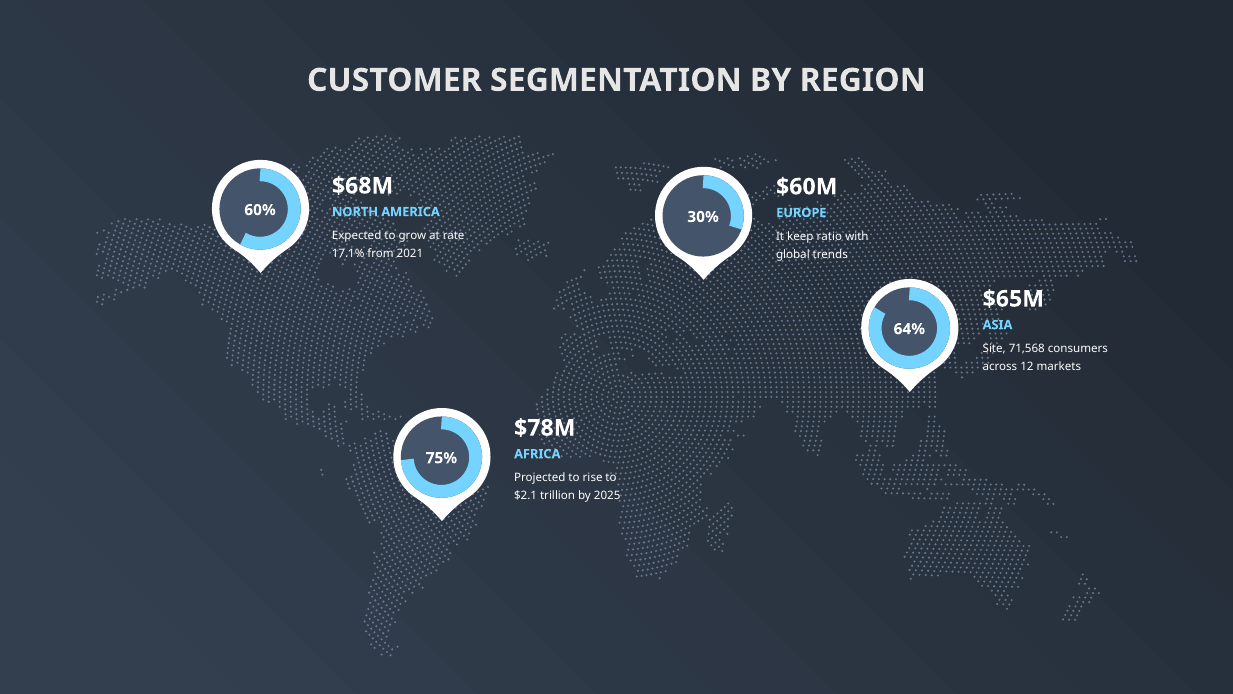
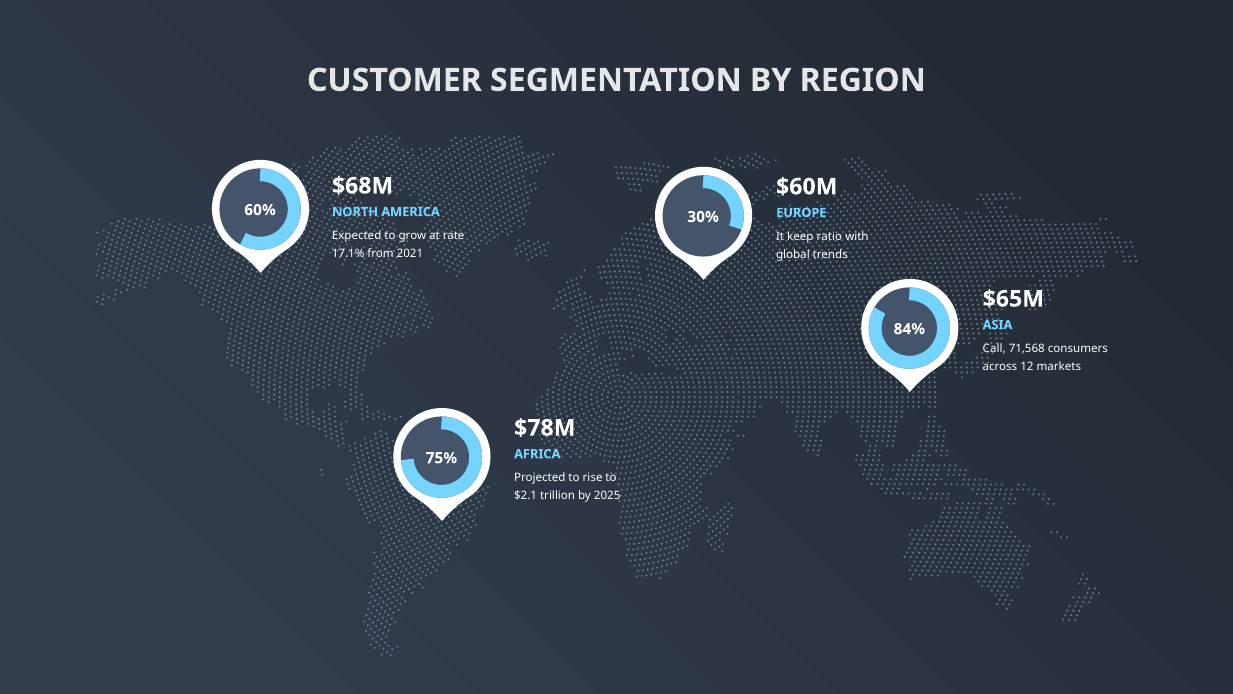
64%: 64% -> 84% (909, 329)
Site: Site -> Call (994, 349)
